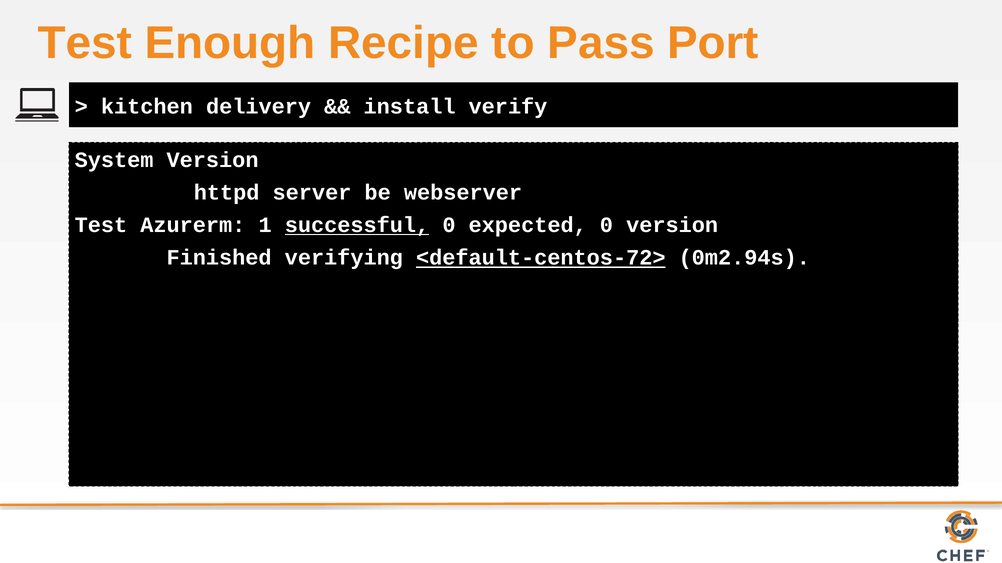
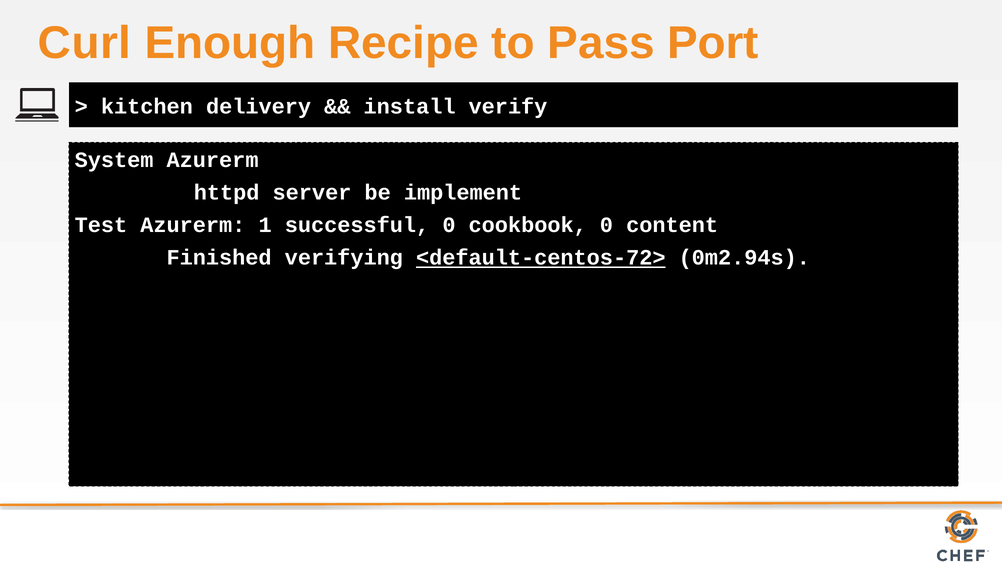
Test: Test -> Curl (85, 43)
System Version: Version -> Azurerm (213, 160)
webserver: webserver -> implement (463, 193)
successful underline: present -> none (357, 225)
expected: expected -> cookbook (528, 225)
0 version: version -> content (672, 225)
